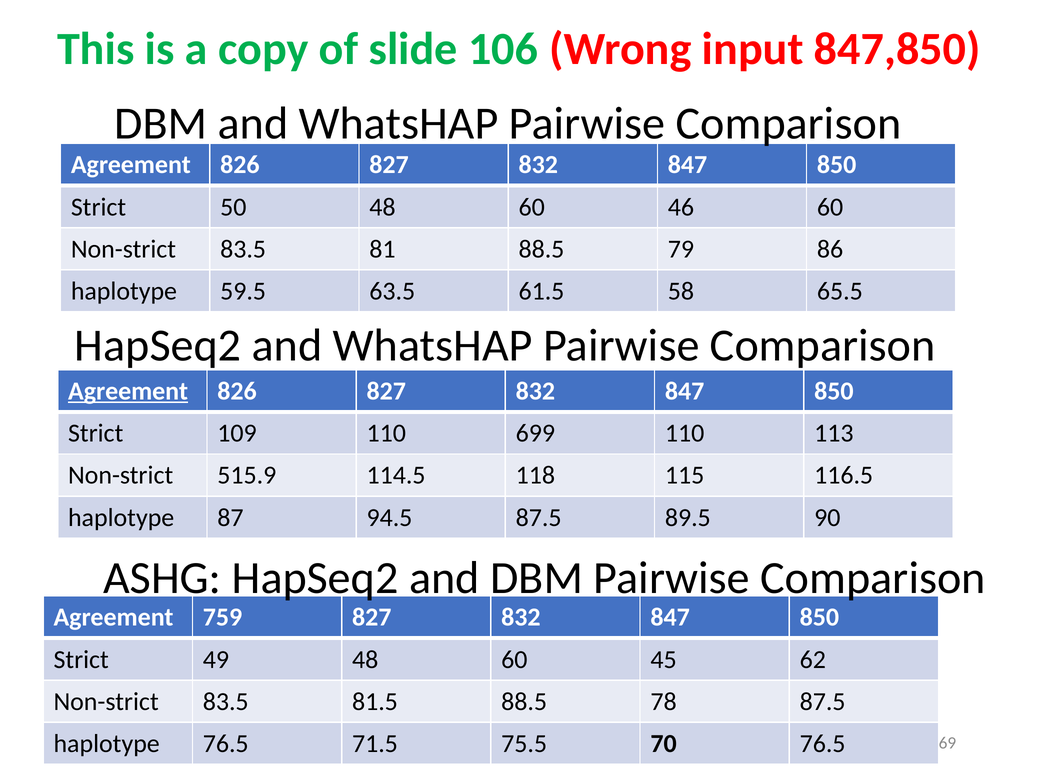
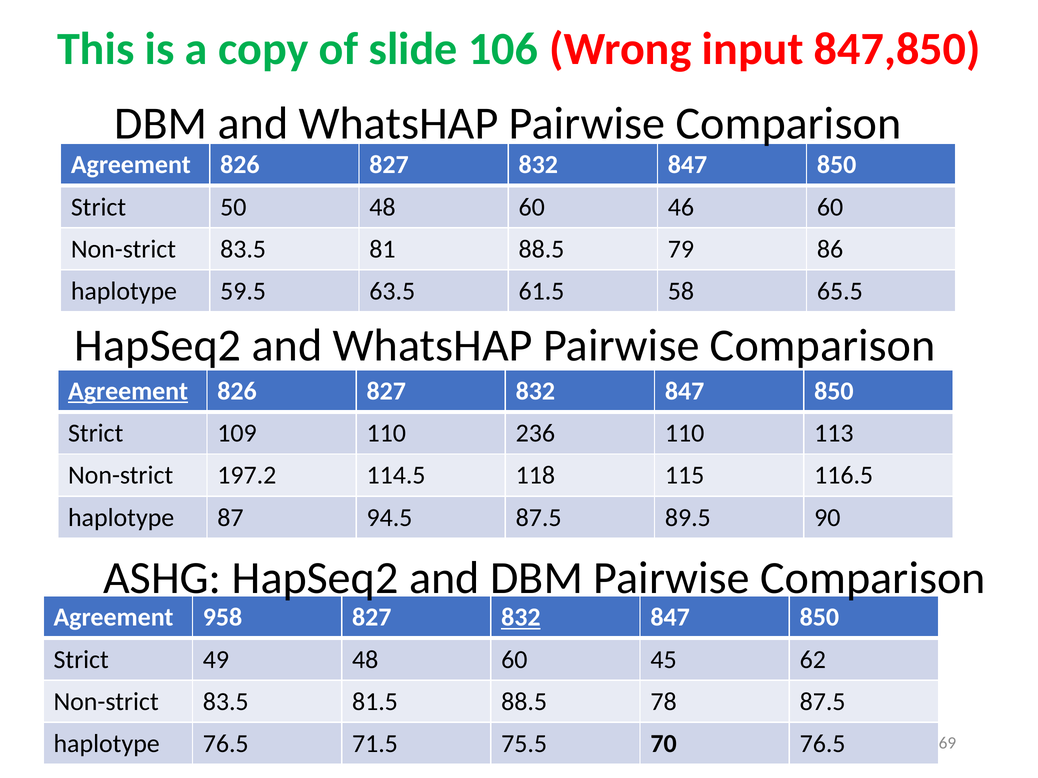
699: 699 -> 236 (535, 434)
515.9: 515.9 -> 197.2 (247, 476)
759: 759 -> 958 (223, 618)
832 underline: none -> present (521, 618)
